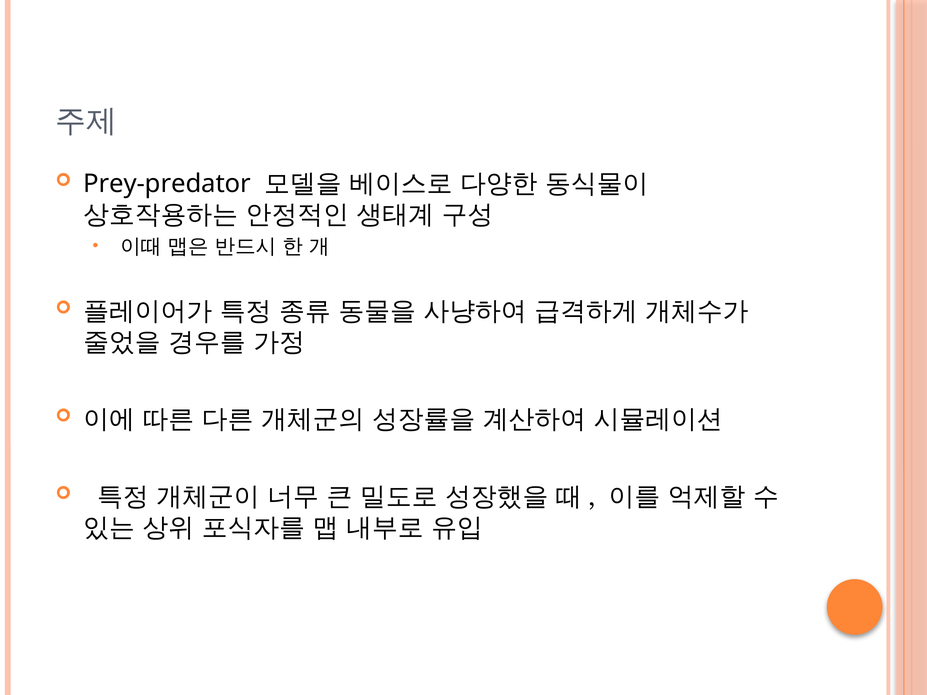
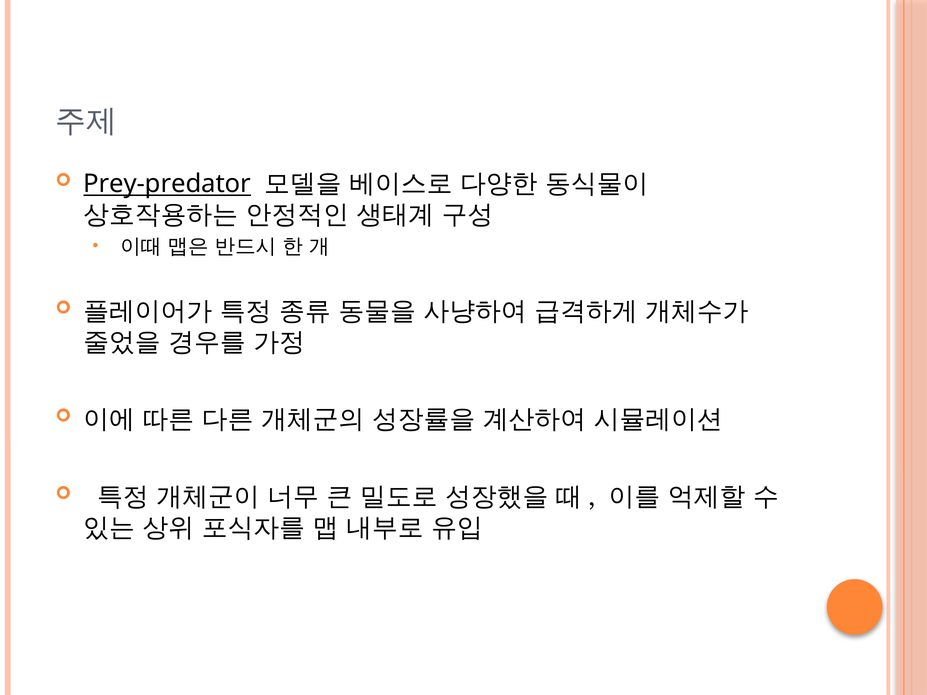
Prey-predator underline: none -> present (167, 184)
